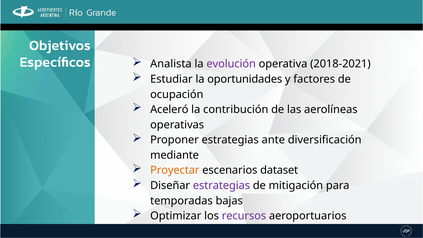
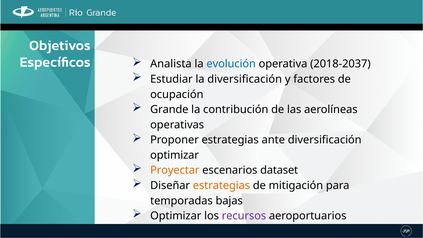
evolución colour: purple -> blue (231, 64)
2018-2021: 2018-2021 -> 2018-2037 (340, 64)
la oportunidades: oportunidades -> diversificación (245, 79)
Aceleró: Aceleró -> Grande (169, 110)
mediante: mediante -> optimizar (175, 155)
estrategias colour: purple -> orange (221, 185)
